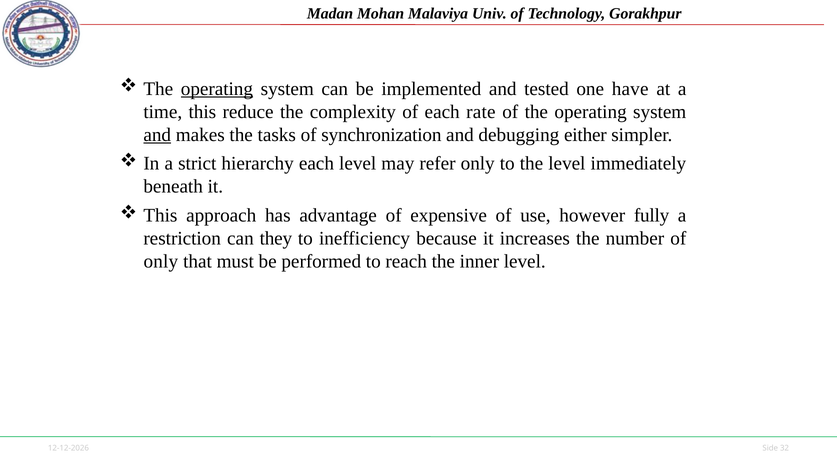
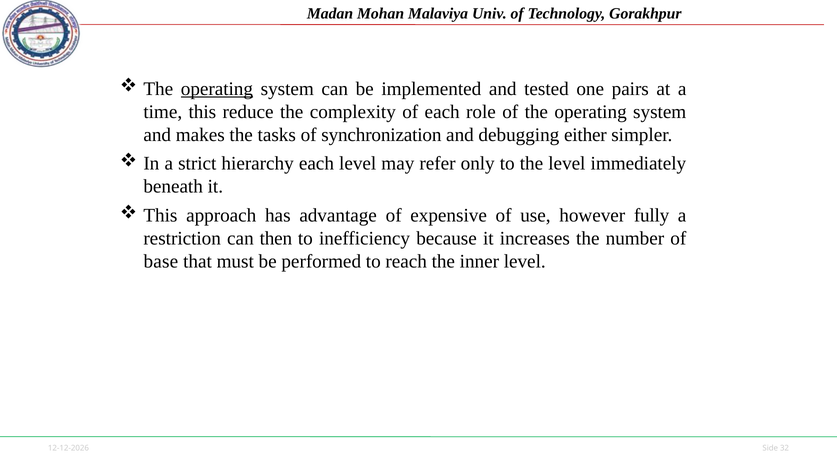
have: have -> pairs (630, 89)
rate: rate -> role (481, 112)
and underline: present -> none (157, 135)
they: they -> then (276, 238)
only: only -> base (161, 261)
